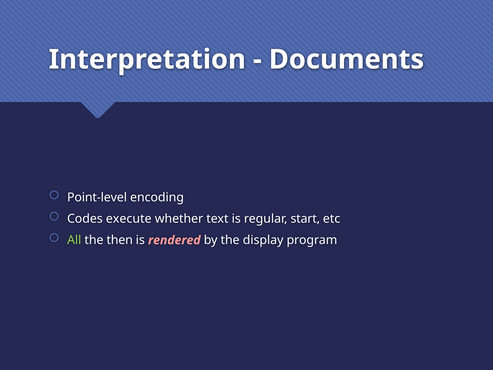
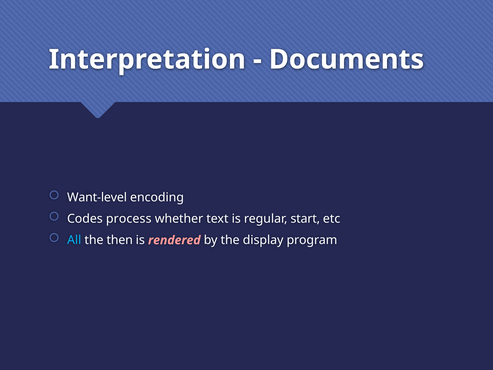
Point-level: Point-level -> Want-level (97, 197)
execute: execute -> process (129, 219)
All colour: light green -> light blue (74, 240)
